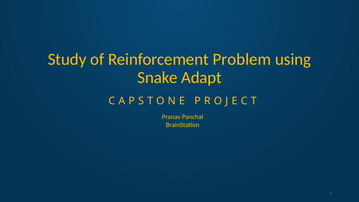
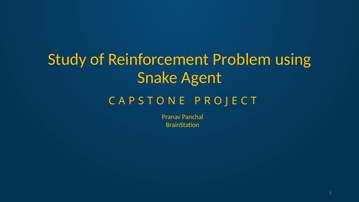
Adapt: Adapt -> Agent (201, 78)
